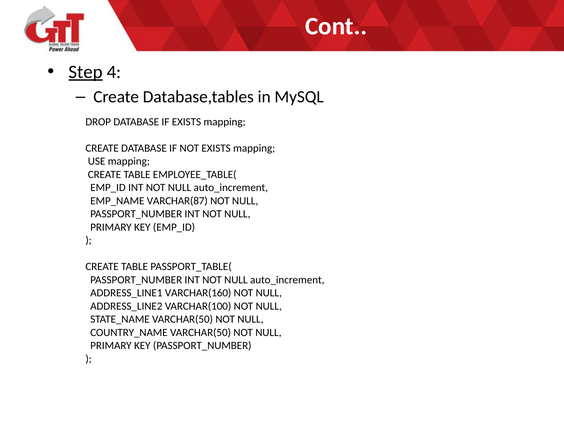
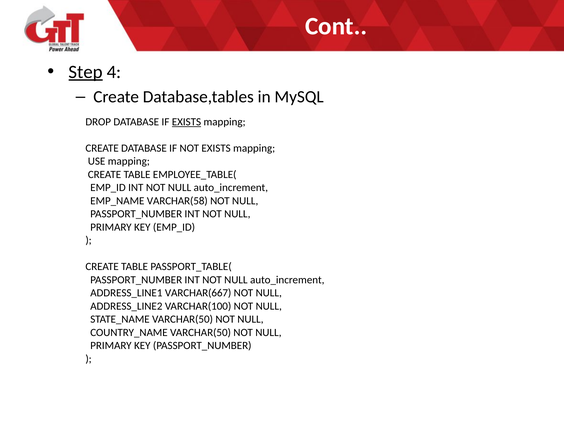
EXISTS underline: none -> present (186, 122)
VARCHAR(87: VARCHAR(87 -> VARCHAR(58 (177, 201)
VARCHAR(160: VARCHAR(160 -> VARCHAR(667 (198, 293)
